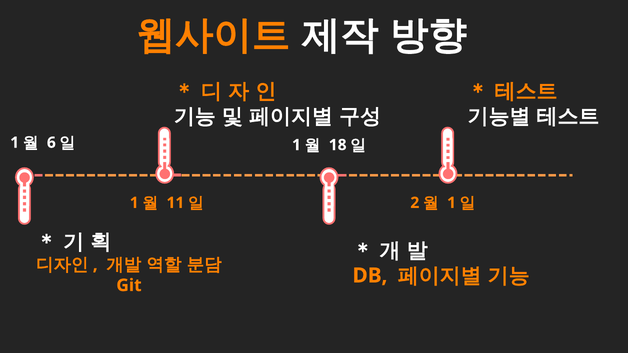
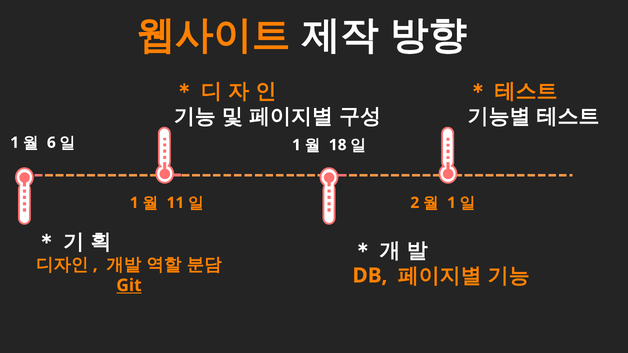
Git underline: none -> present (129, 286)
